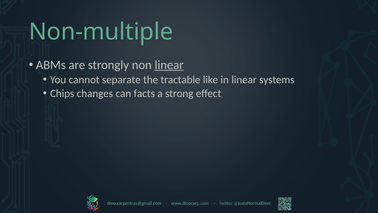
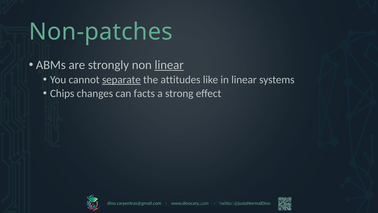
Non-multiple: Non-multiple -> Non-patches (101, 32)
separate underline: none -> present (121, 79)
tractable: tractable -> attitudes (181, 79)
